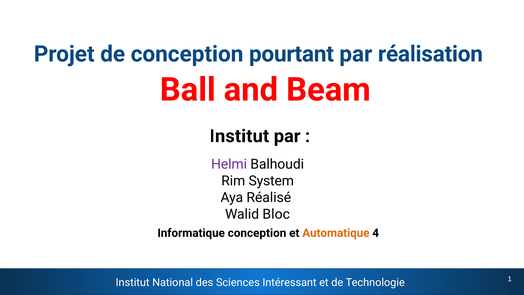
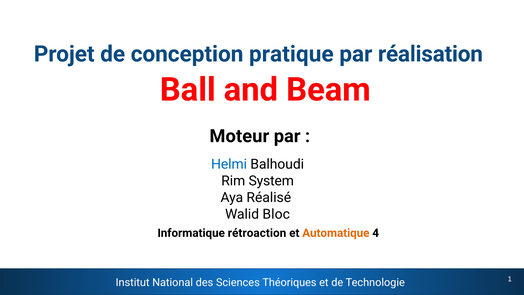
pourtant: pourtant -> pratique (291, 54)
Institut: Institut -> Moteur (239, 136)
Helmi colour: purple -> blue (229, 164)
Informatique conception: conception -> rétroaction (257, 233)
Intéressant: Intéressant -> Théoriques (289, 282)
